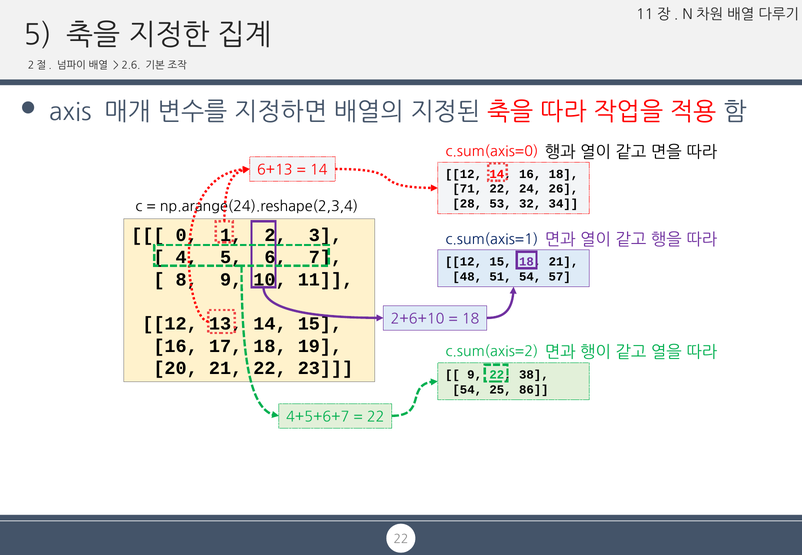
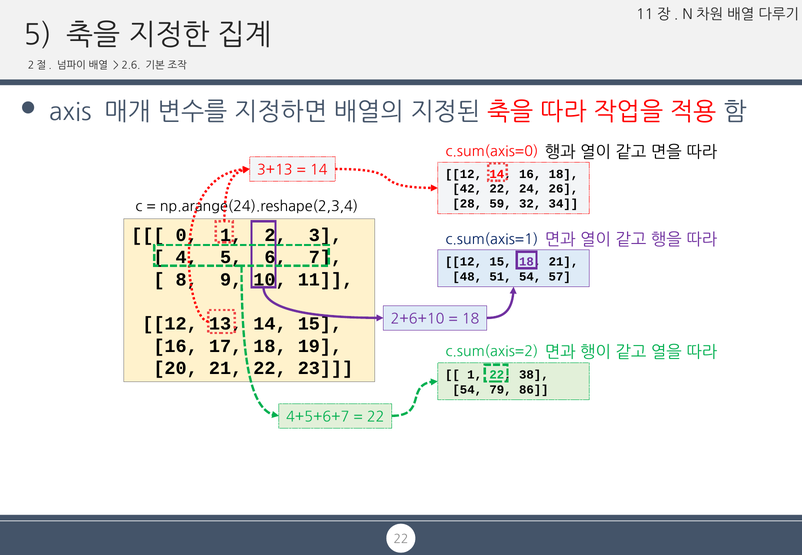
6+13: 6+13 -> 3+13 (275, 170)
71: 71 -> 42 (467, 189)
53: 53 -> 59 (501, 204)
9: 9 -> 1 (475, 375)
25: 25 -> 79 (501, 390)
